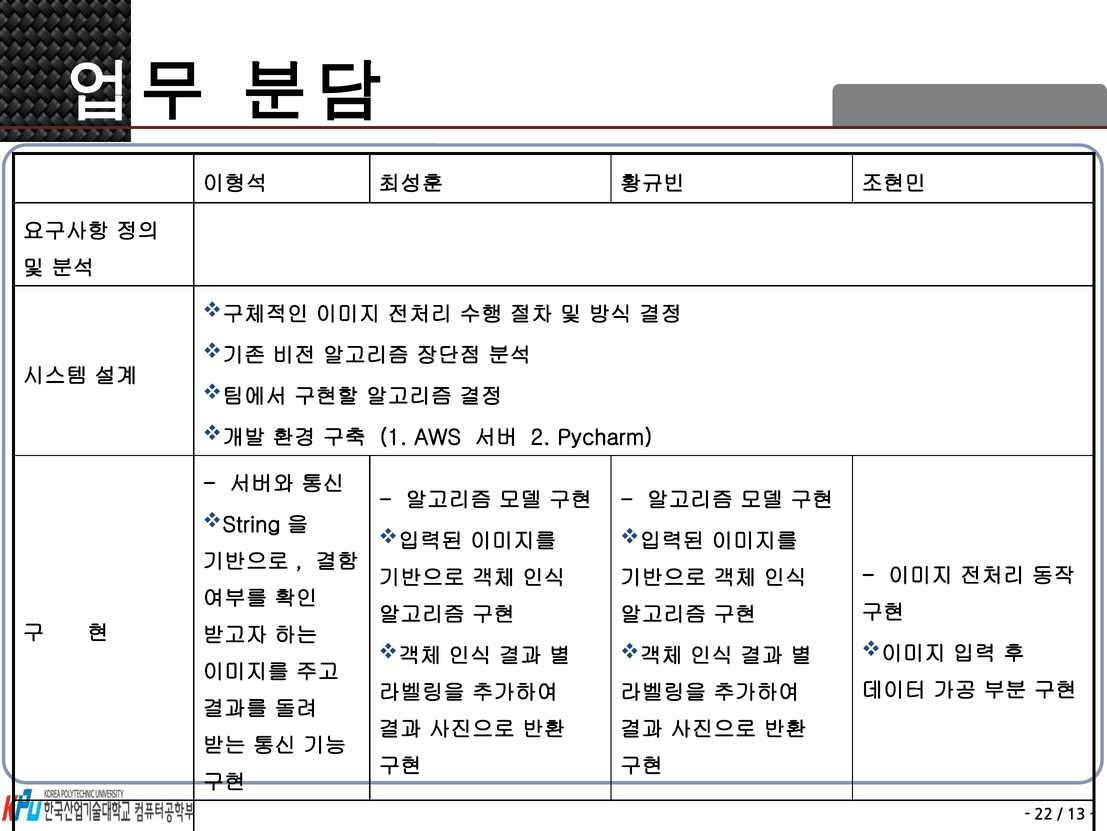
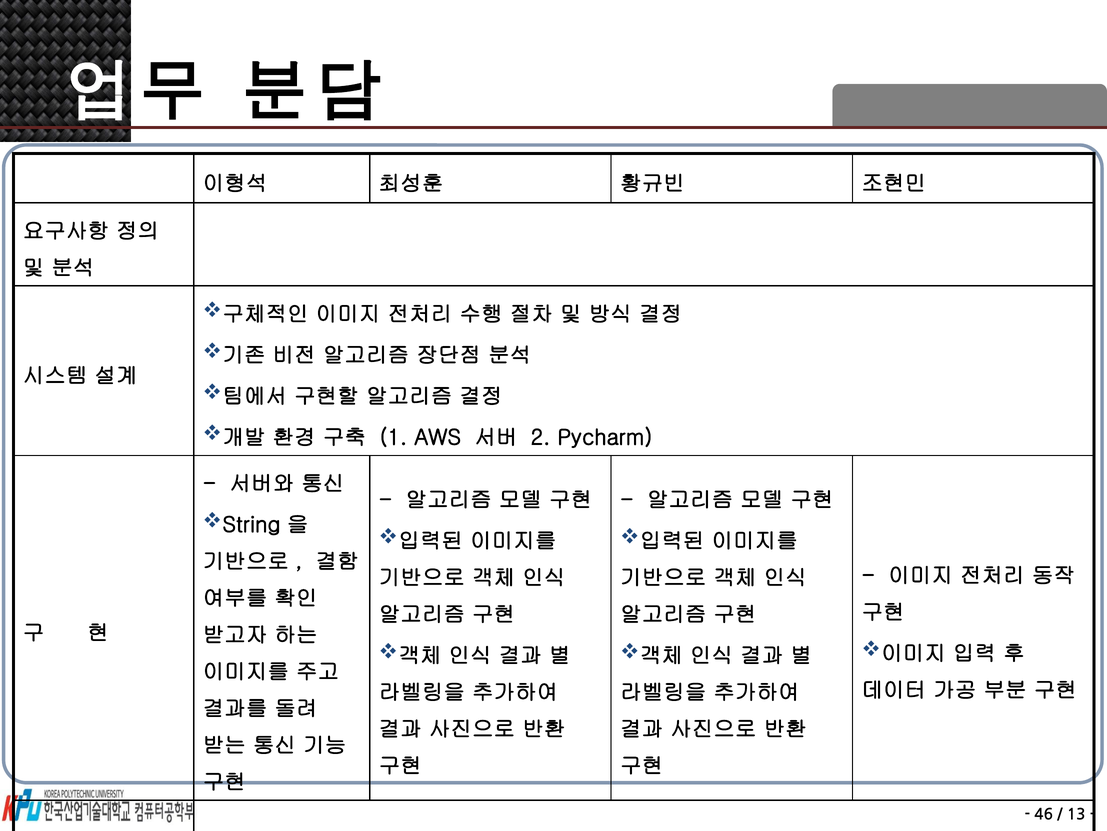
22: 22 -> 46 (1044, 814)
